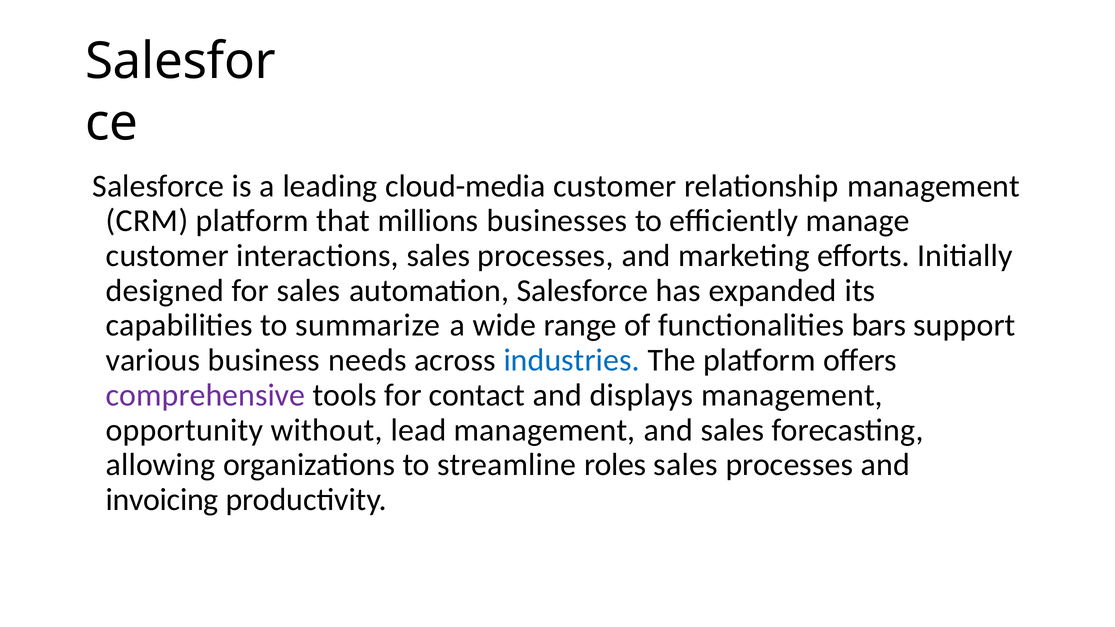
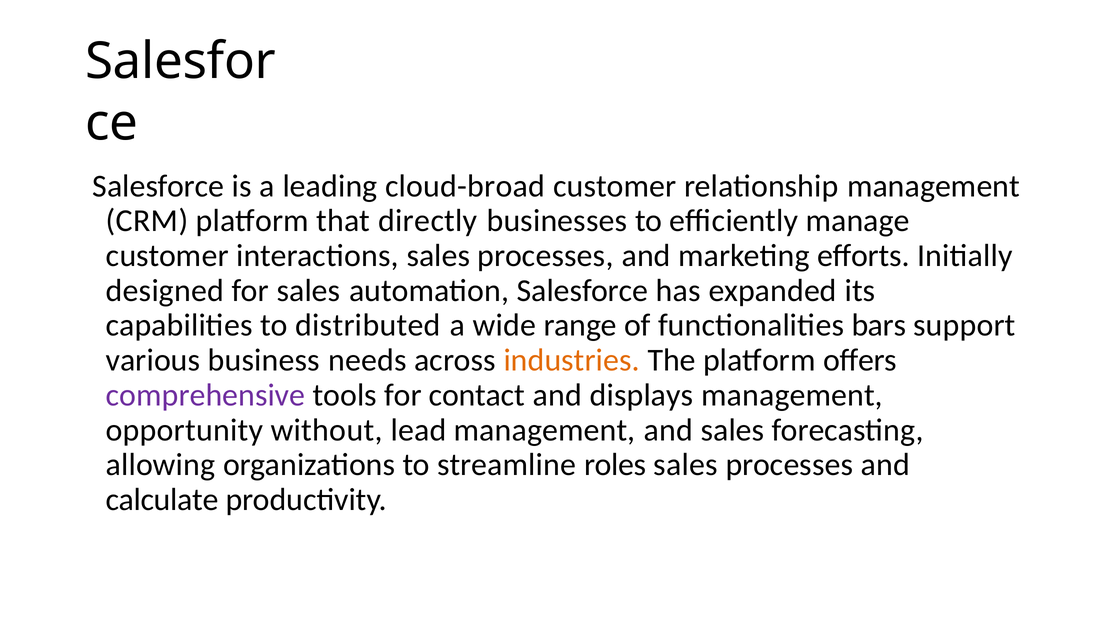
cloud-media: cloud-media -> cloud-broad (465, 186)
millions: millions -> directly (428, 221)
summarize: summarize -> distributed (368, 326)
industries colour: blue -> orange (572, 360)
invoicing: invoicing -> calculate (162, 500)
